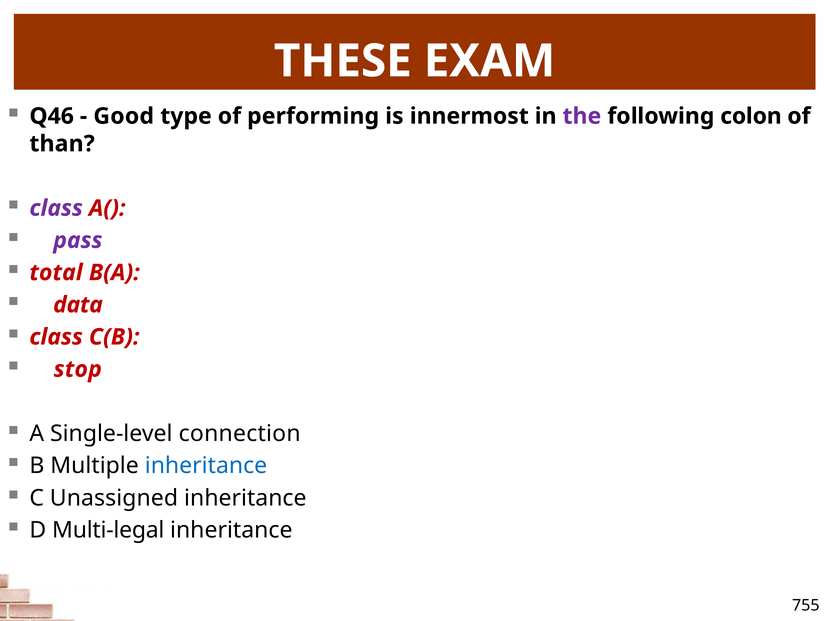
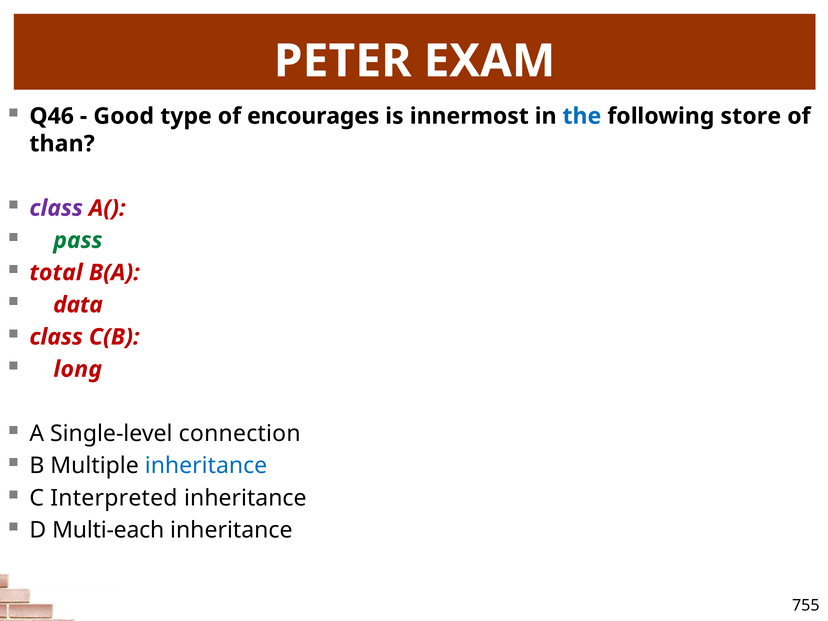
THESE: THESE -> PETER (343, 61)
performing: performing -> encourages (313, 116)
the colour: purple -> blue (582, 116)
colon: colon -> store (751, 116)
pass colour: purple -> green (78, 240)
stop: stop -> long (78, 369)
Unassigned: Unassigned -> Interpreted (114, 498)
Multi-legal: Multi-legal -> Multi-each (108, 530)
